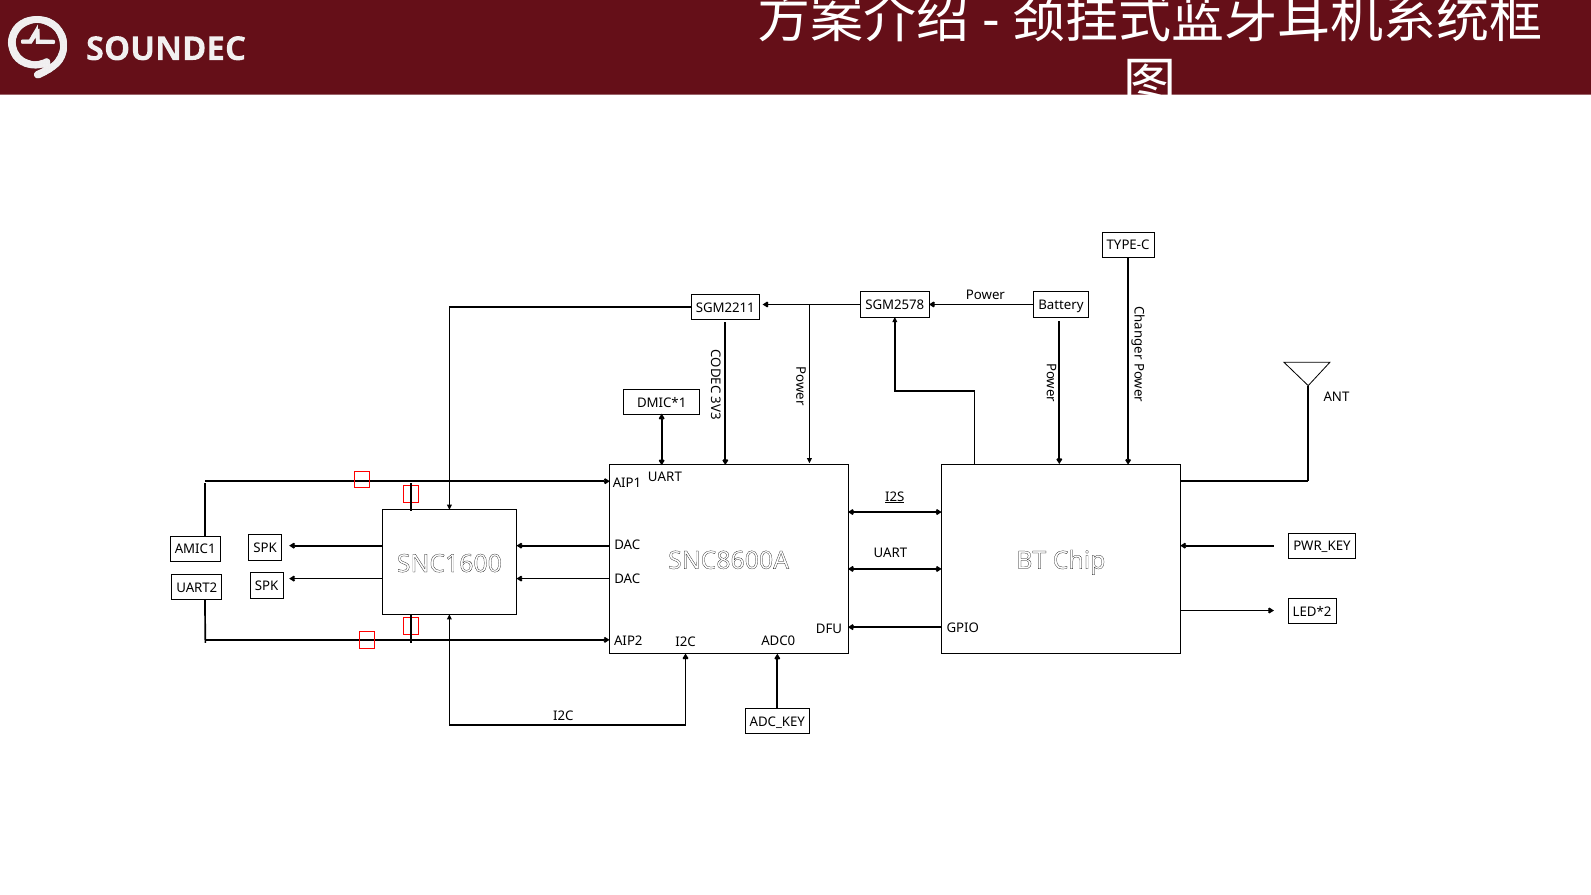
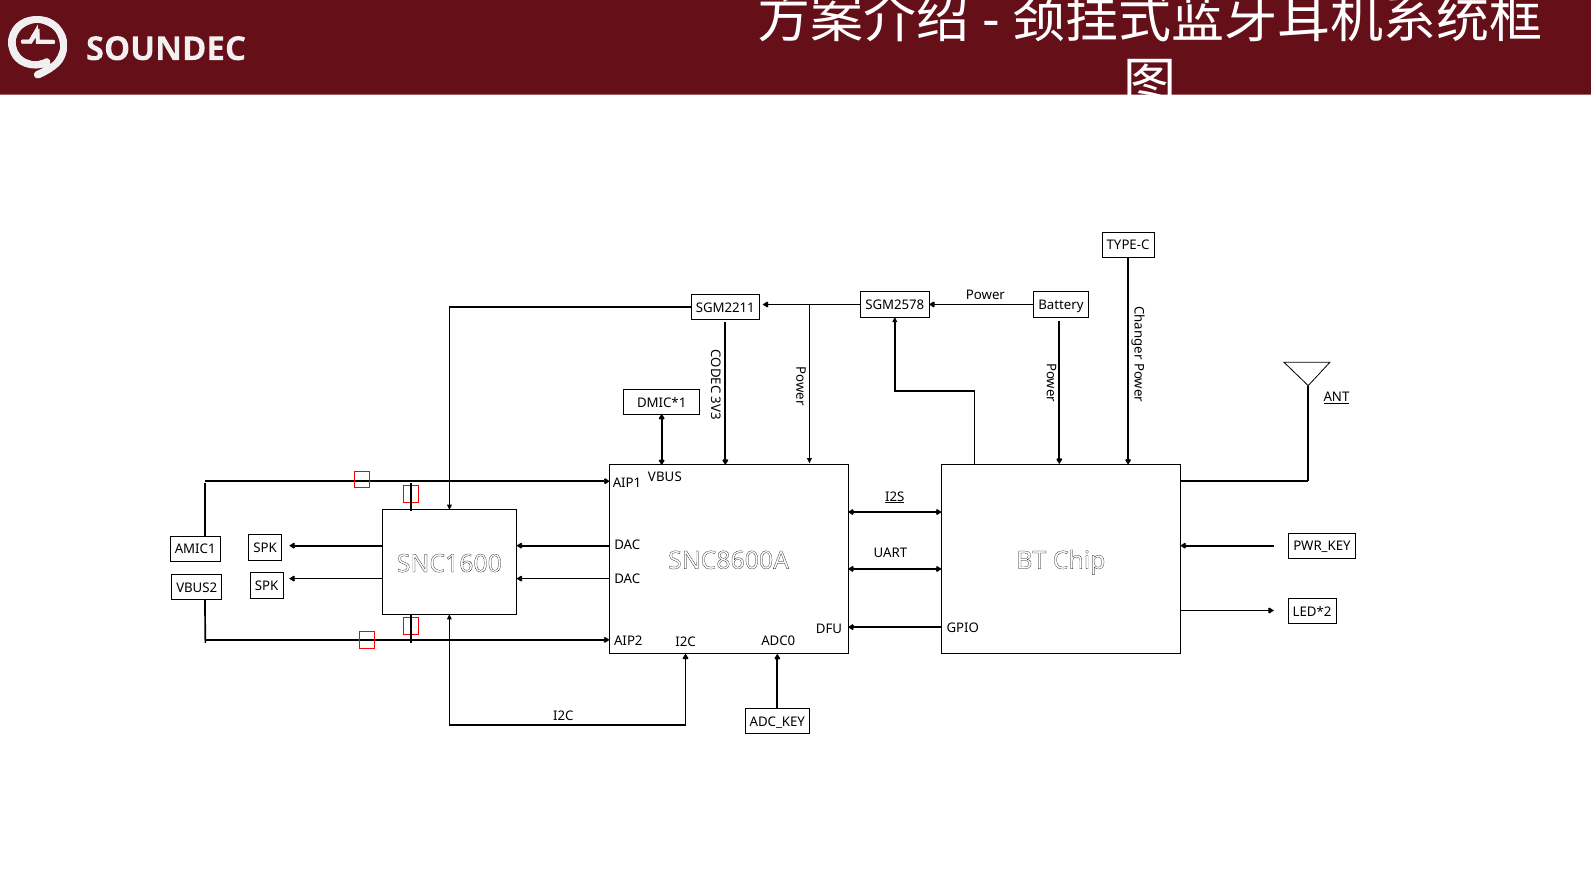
ANT underline: none -> present (1336, 397)
UART: UART -> VBUS (665, 477)
UART2: UART2 -> VBUS2 (197, 588)
